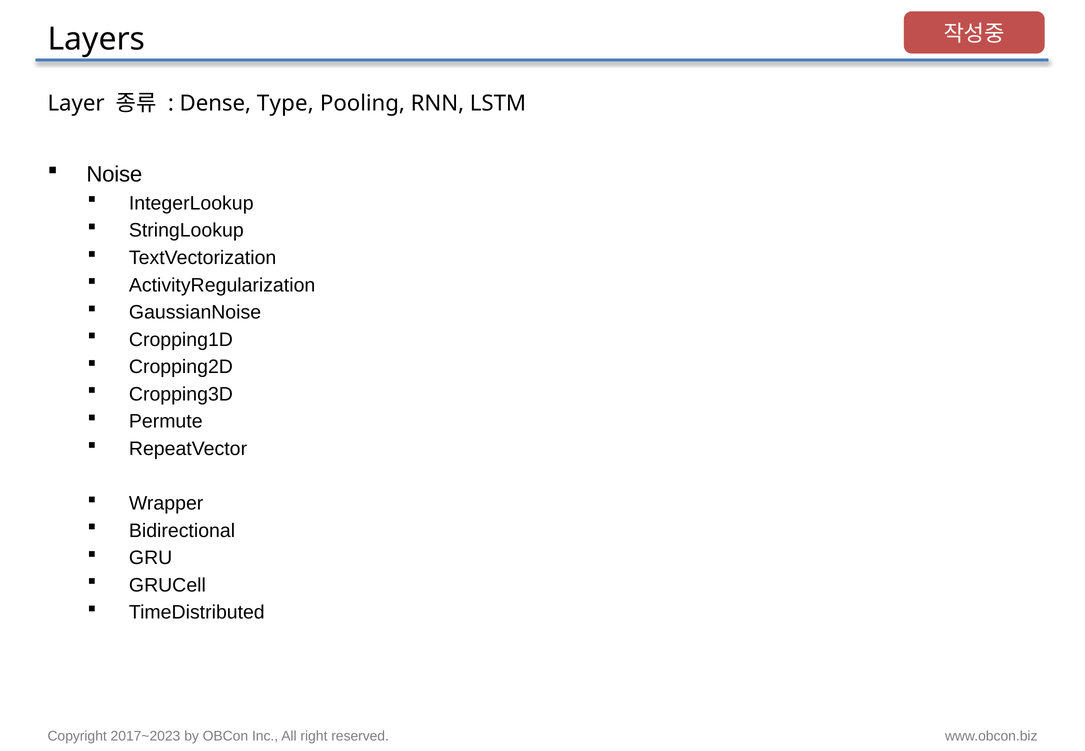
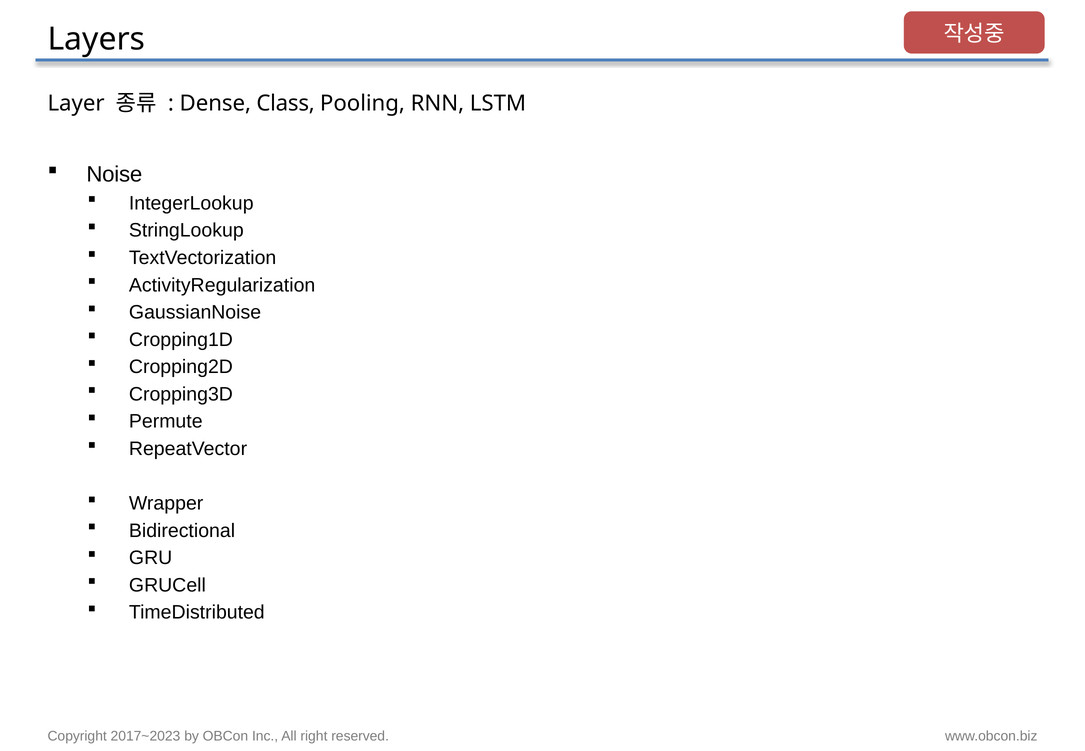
Type: Type -> Class (286, 104)
